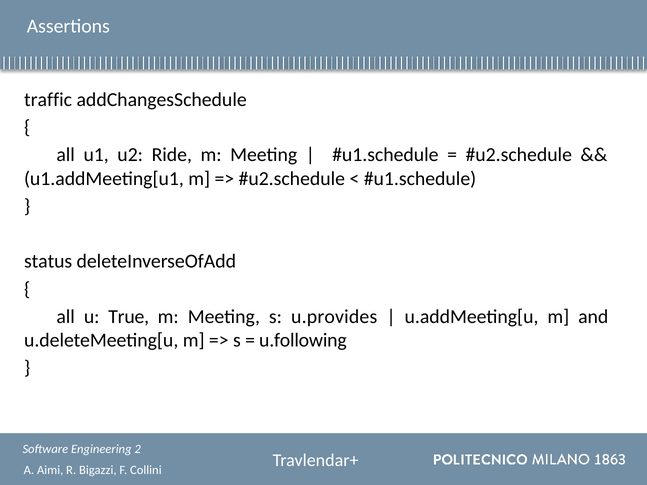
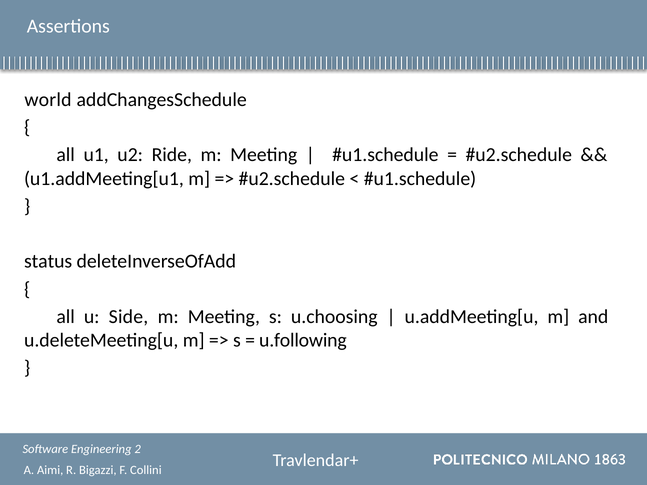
traffic: traffic -> world (48, 100)
True: True -> Side (129, 317)
u.provides: u.provides -> u.choosing (334, 317)
